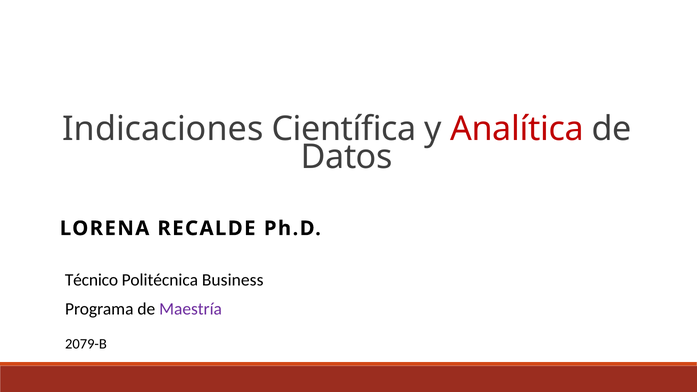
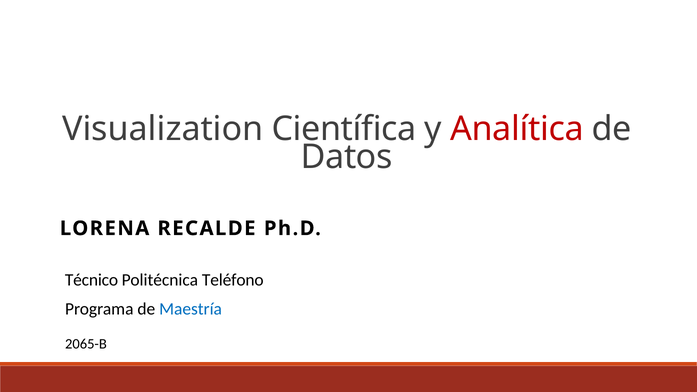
Indicaciones: Indicaciones -> Visualization (163, 129)
Business: Business -> Teléfono (233, 280)
Maestría colour: purple -> blue (191, 309)
2079-B: 2079-B -> 2065-B (86, 344)
